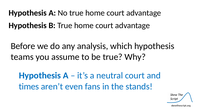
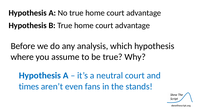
teams: teams -> where (22, 57)
